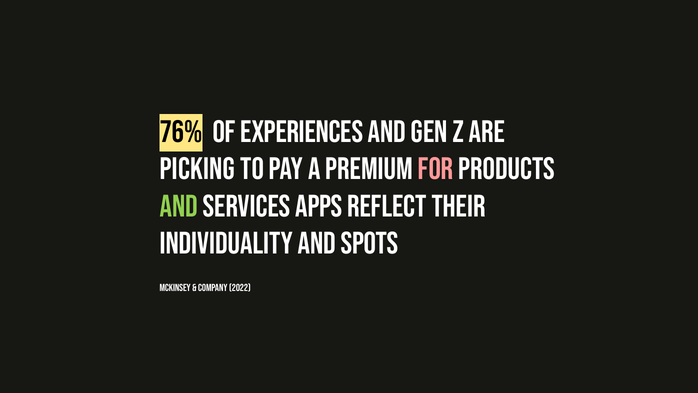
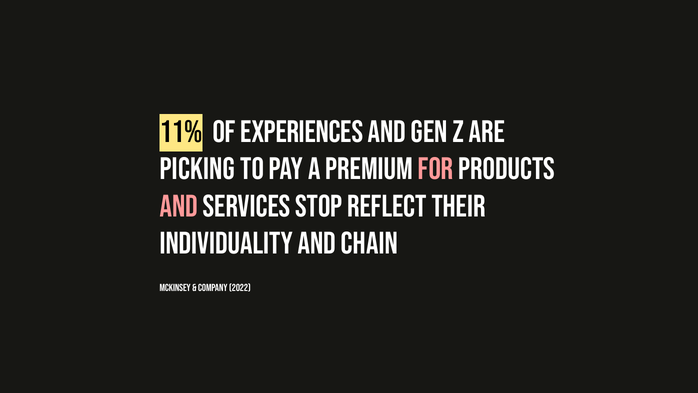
76%: 76% -> 11% (181, 132)
and colour: light green -> pink (179, 206)
apps: apps -> stop (319, 206)
spots: spots -> chain (369, 243)
